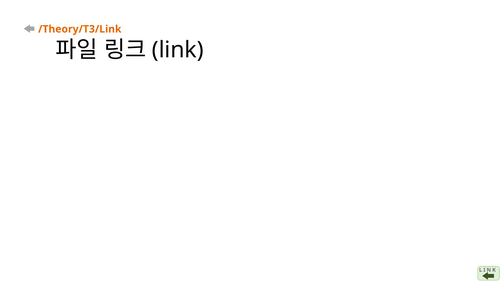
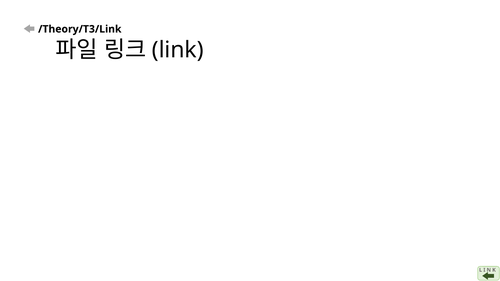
/Theory/T3/Link colour: orange -> black (80, 29)
